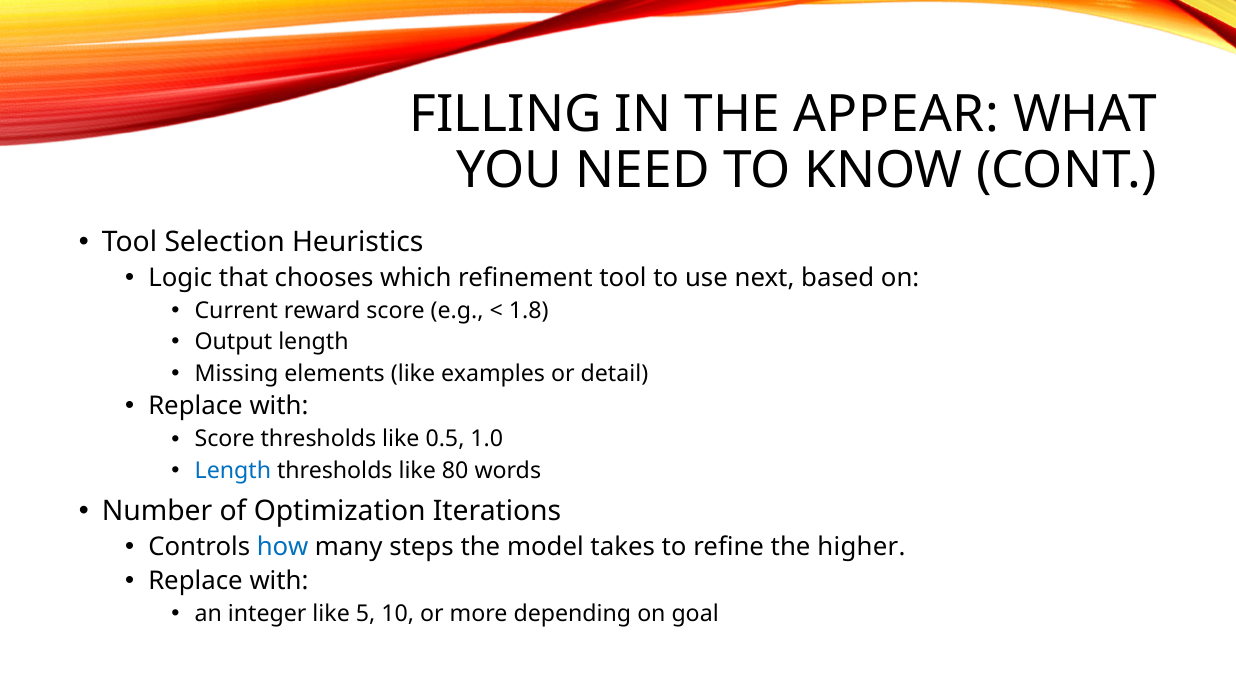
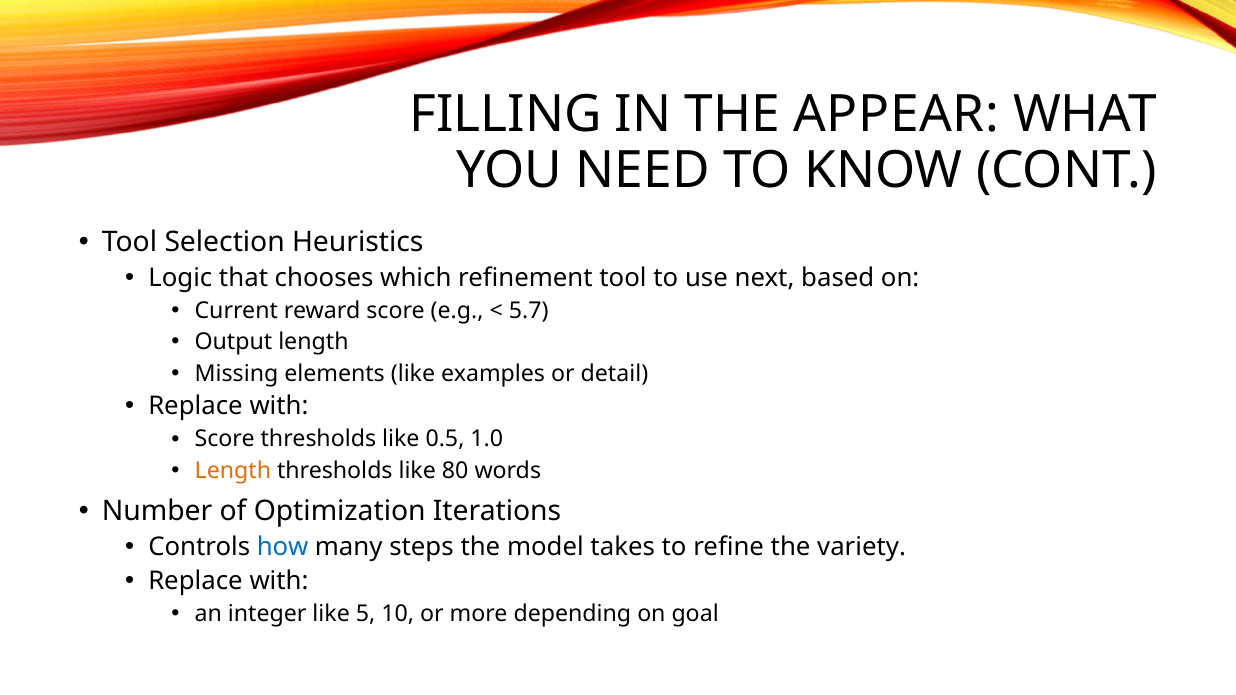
1.8: 1.8 -> 5.7 (529, 311)
Length colour: blue -> orange (233, 471)
higher: higher -> variety (862, 547)
